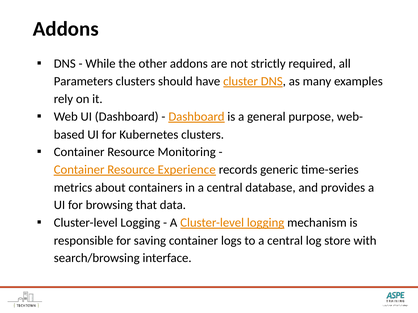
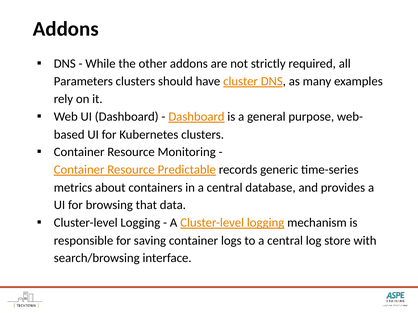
Experience: Experience -> Predictable (187, 170)
